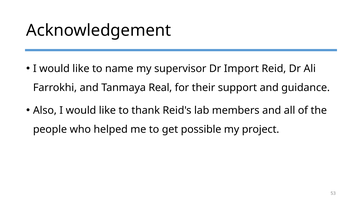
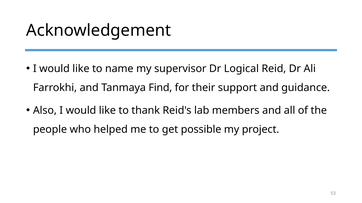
Import: Import -> Logical (241, 69)
Real: Real -> Find (160, 88)
